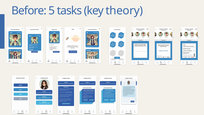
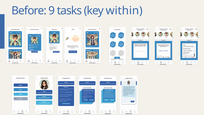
5: 5 -> 9 (52, 11)
theory: theory -> within (124, 11)
